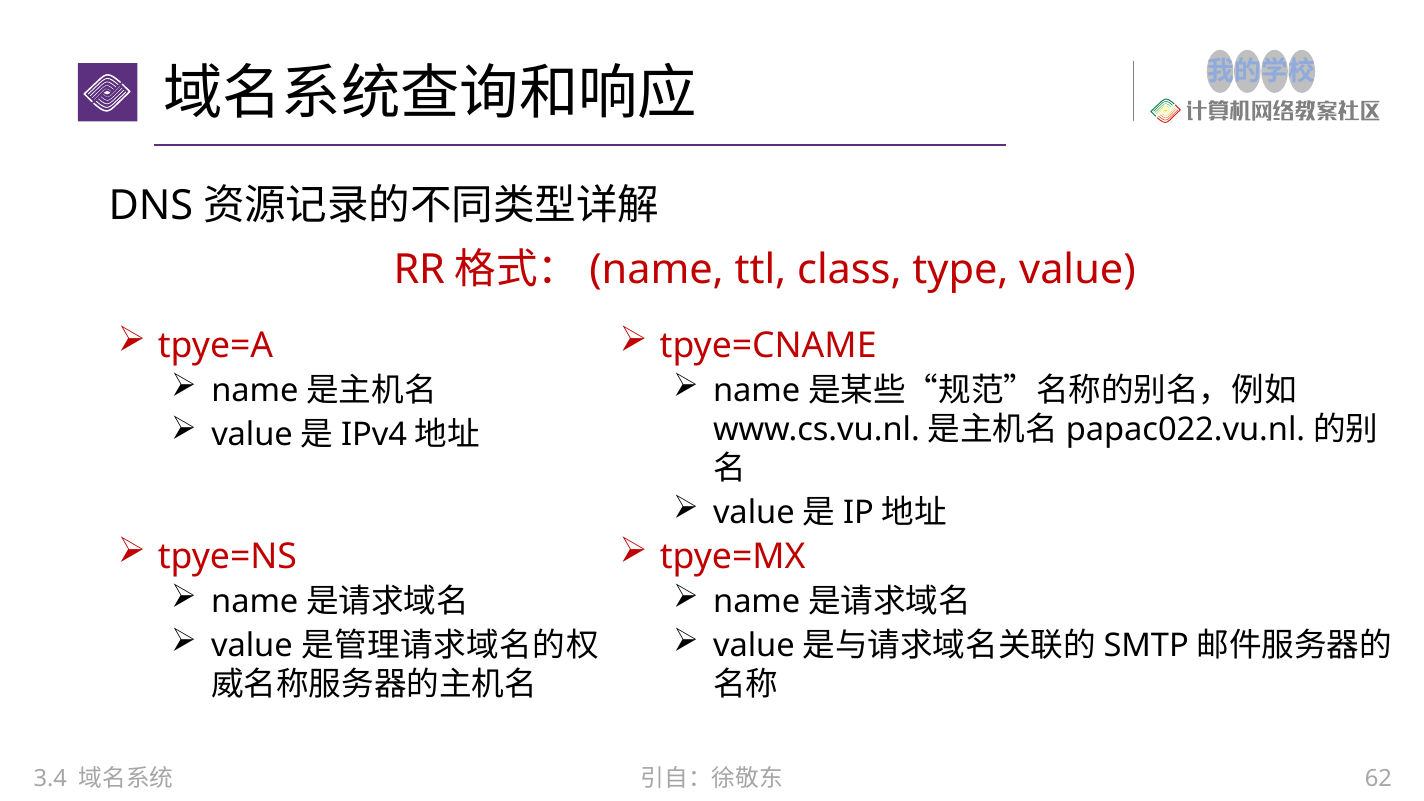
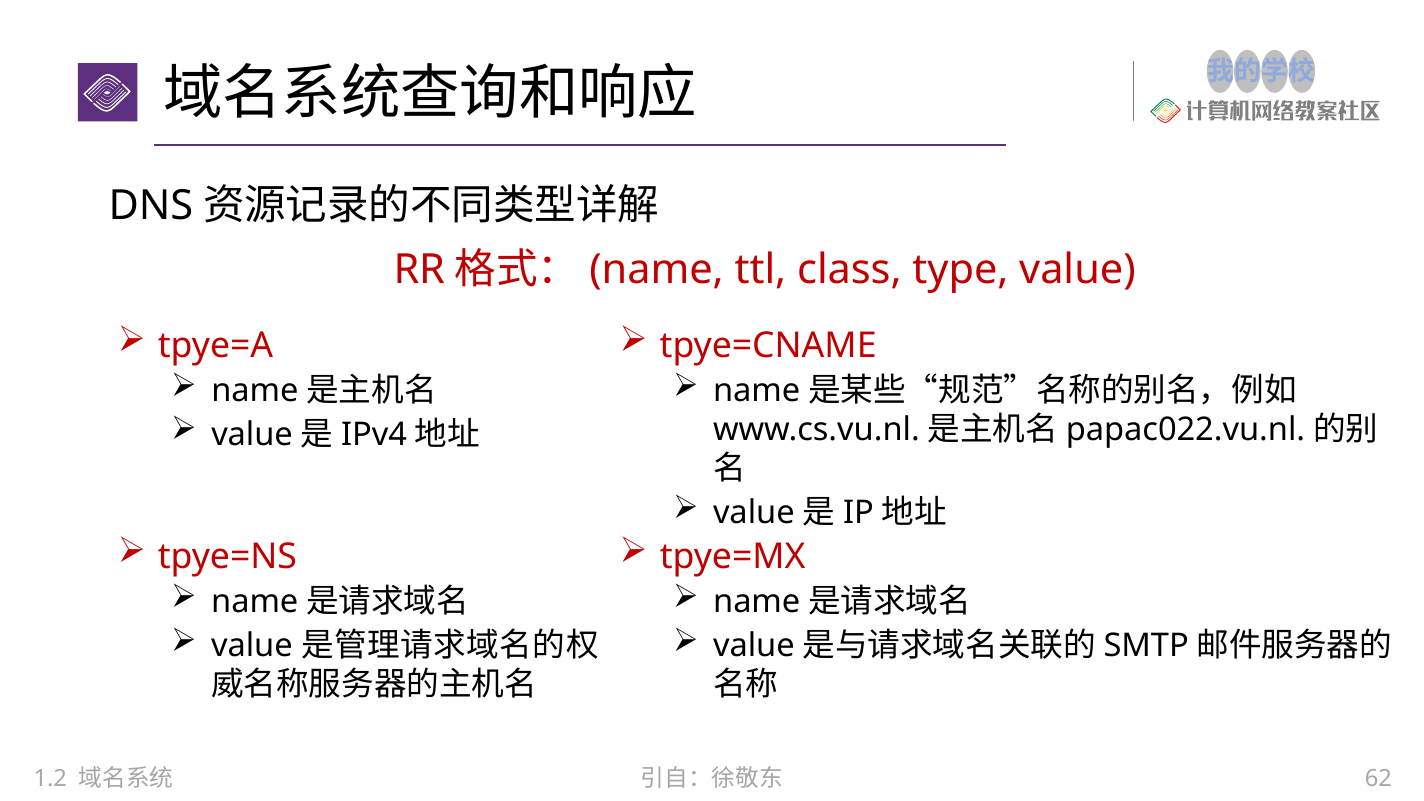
3.4: 3.4 -> 1.2 (50, 779)
